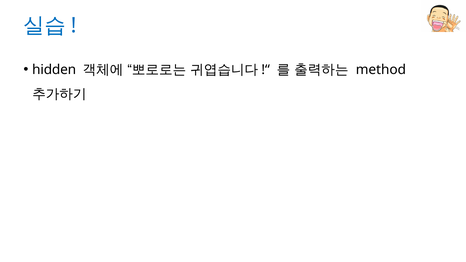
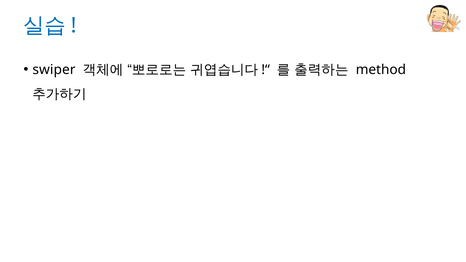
hidden: hidden -> swiper (54, 70)
